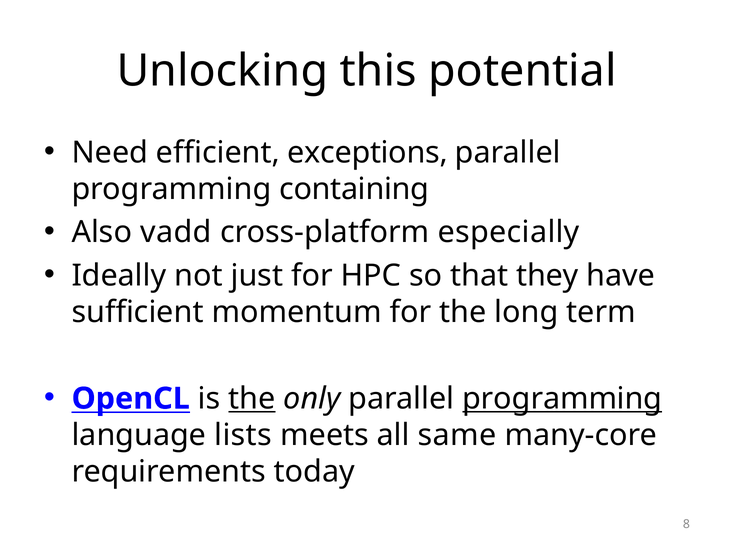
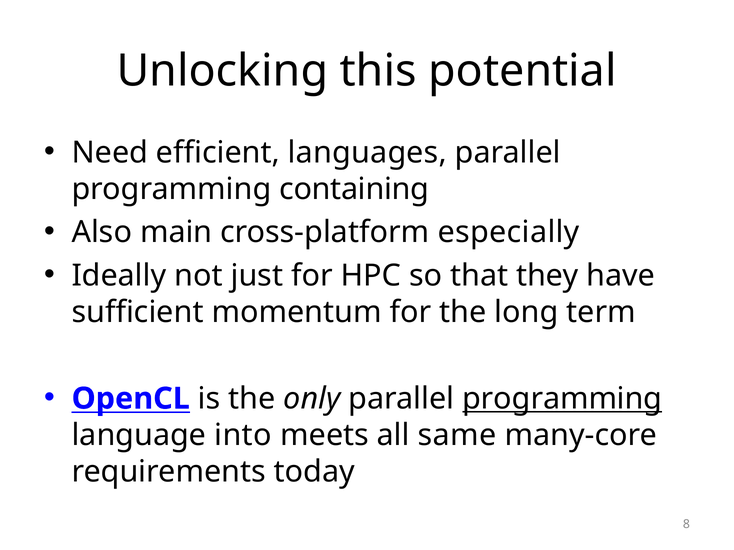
exceptions: exceptions -> languages (367, 153)
vadd: vadd -> main (176, 233)
the underline: present -> none (252, 399)
lists: lists -> into (243, 436)
